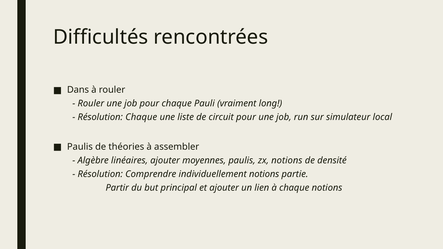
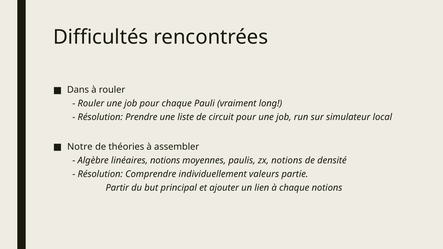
Résolution Chaque: Chaque -> Prendre (141, 117)
Paulis: Paulis -> Notre (80, 147)
linéaires ajouter: ajouter -> notions (165, 161)
individuellement notions: notions -> valeurs (264, 174)
